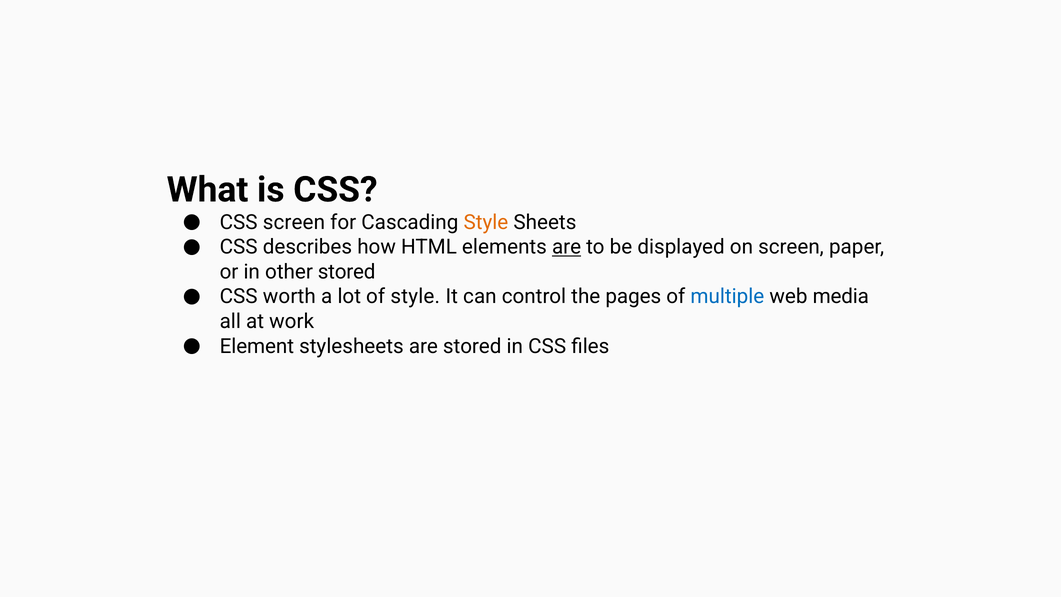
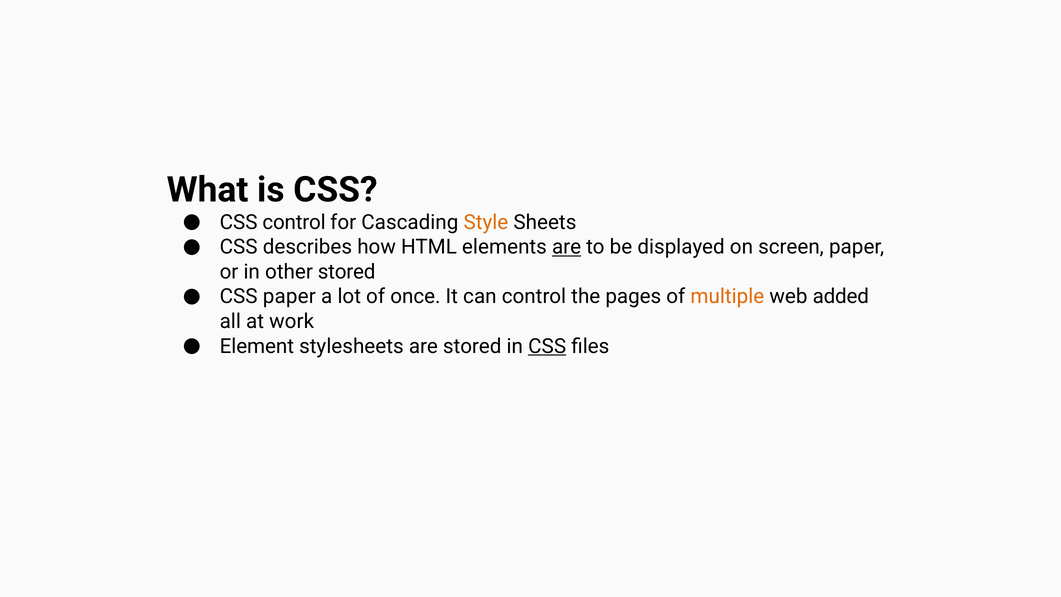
CSS screen: screen -> control (294, 222)
CSS worth: worth -> paper (289, 297)
of style: style -> once (415, 297)
multiple colour: blue -> orange (727, 297)
media: media -> added (841, 297)
CSS underline: none -> present (547, 346)
